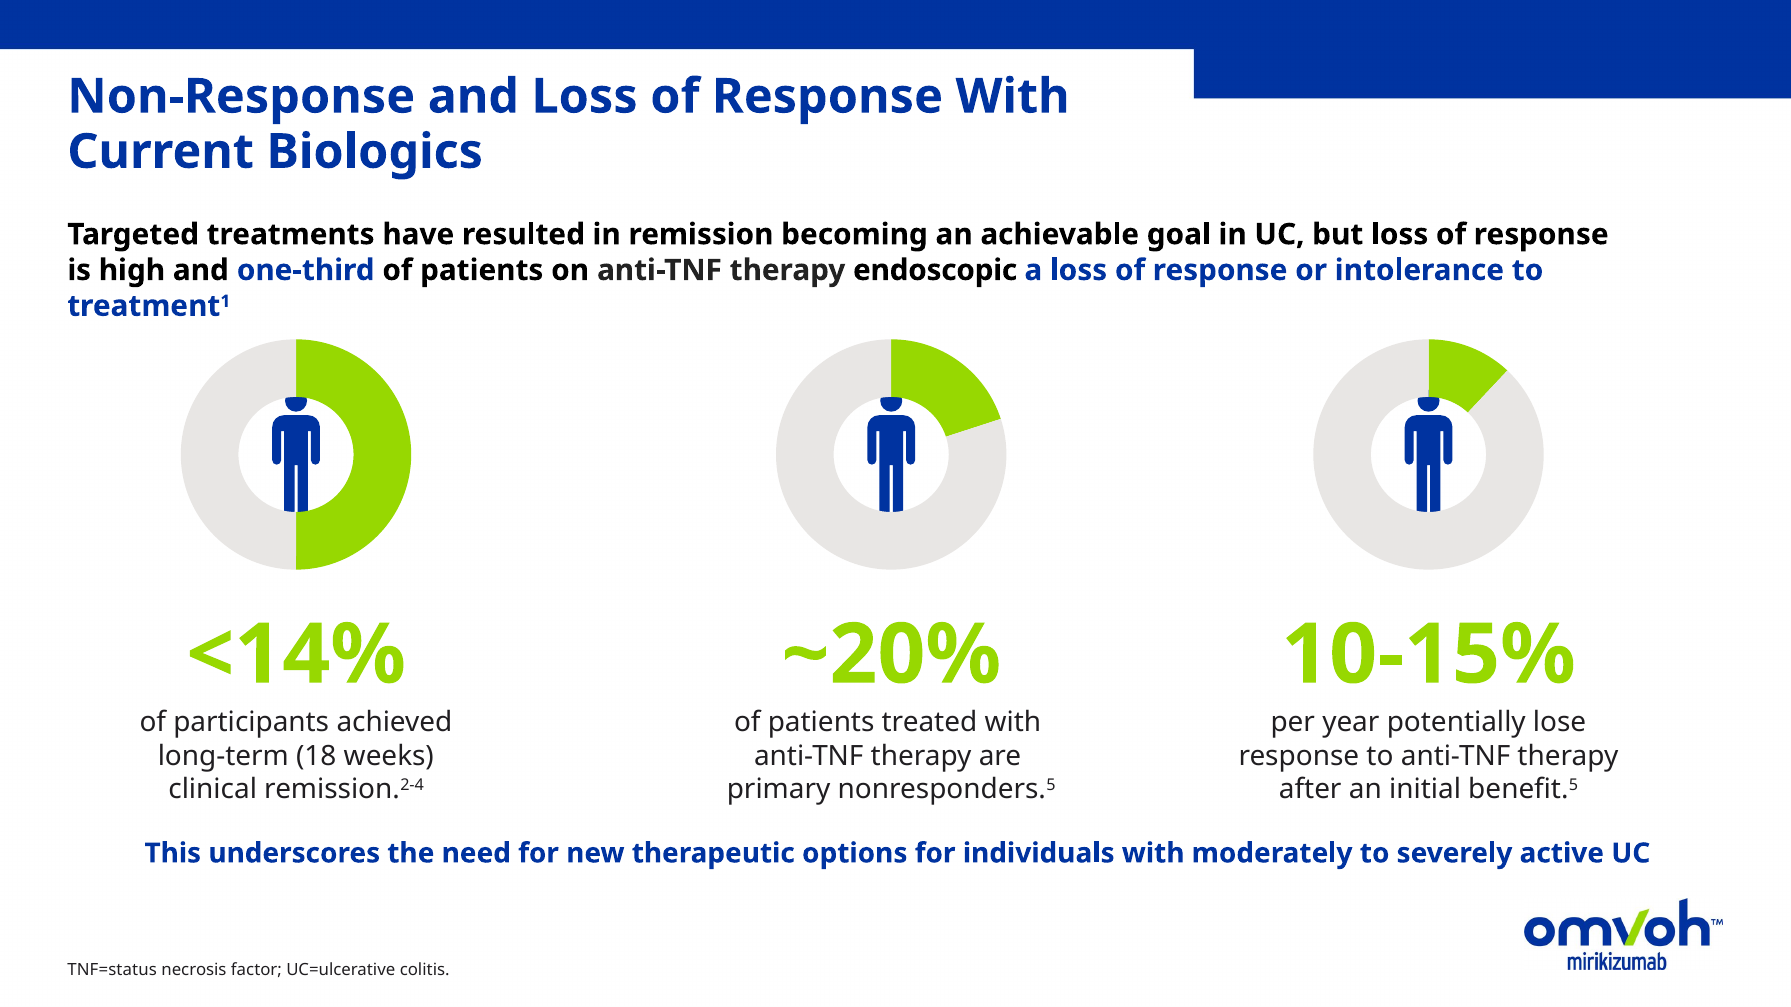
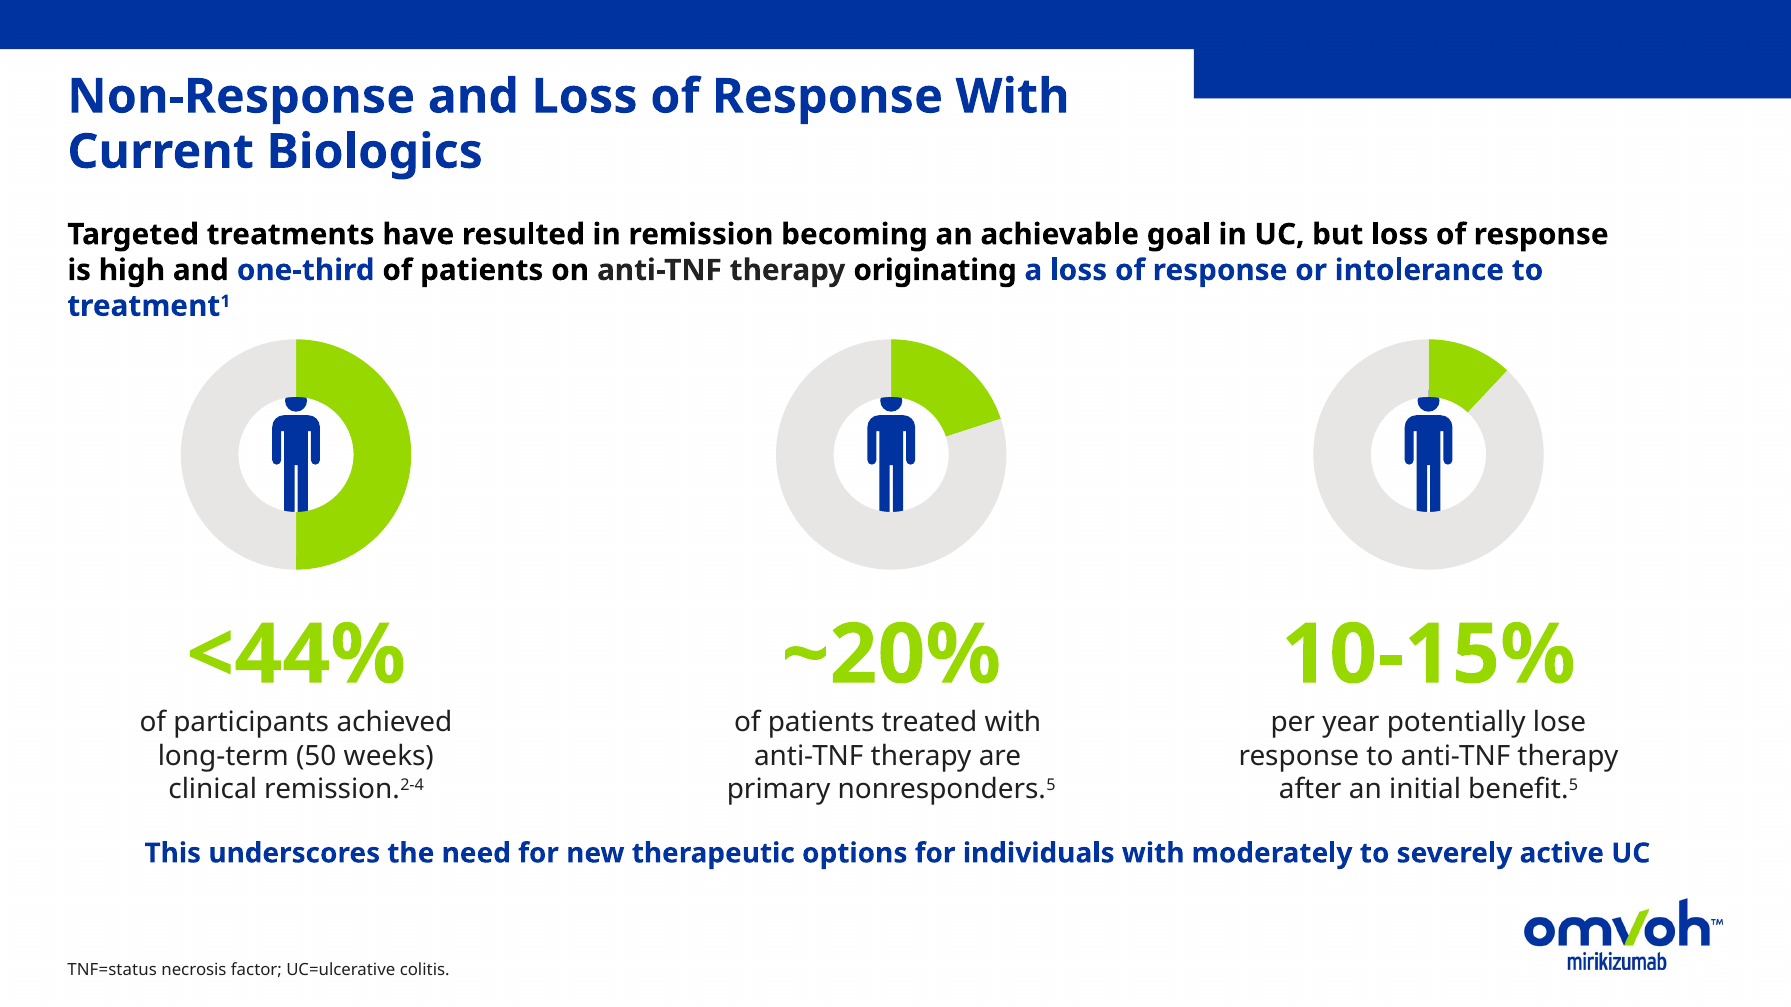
endoscopic: endoscopic -> originating (935, 270)
<14%: <14% -> <44% (296, 655)
18: 18 -> 50 (316, 756)
